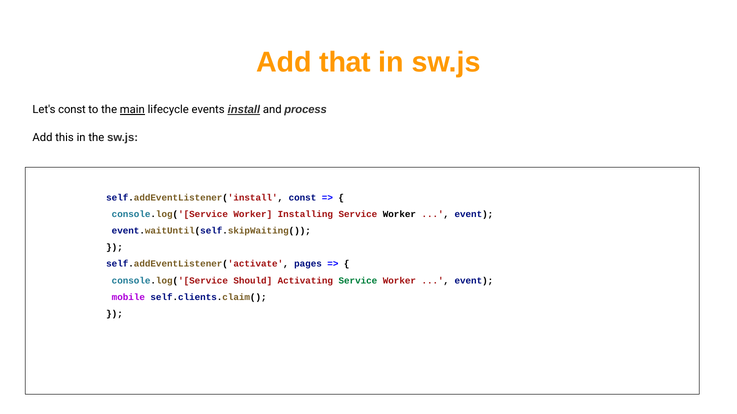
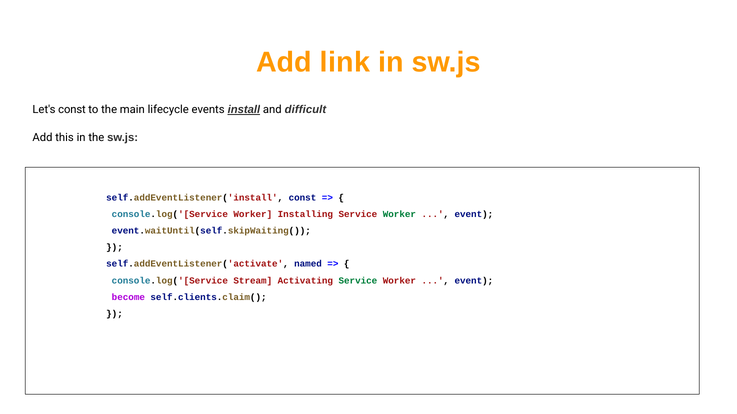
that: that -> link (345, 62)
main underline: present -> none (132, 110)
process: process -> difficult (305, 110)
Worker colour: black -> green (399, 214)
pages: pages -> named (308, 264)
Should: Should -> Stream (253, 281)
mobile: mobile -> become (128, 298)
